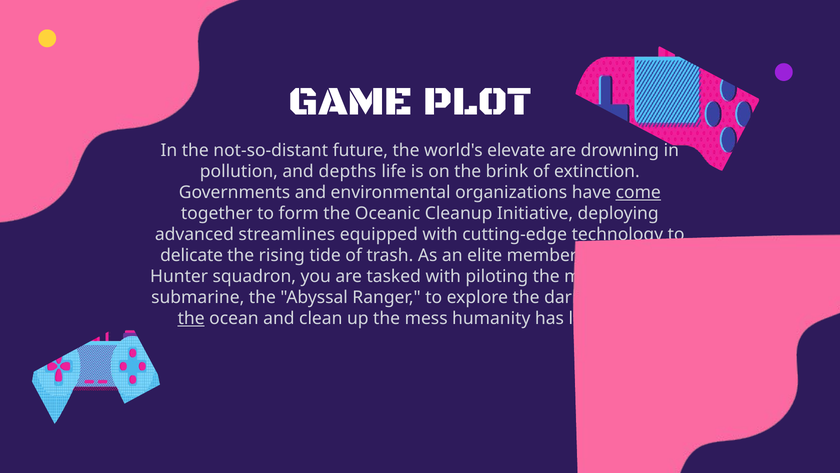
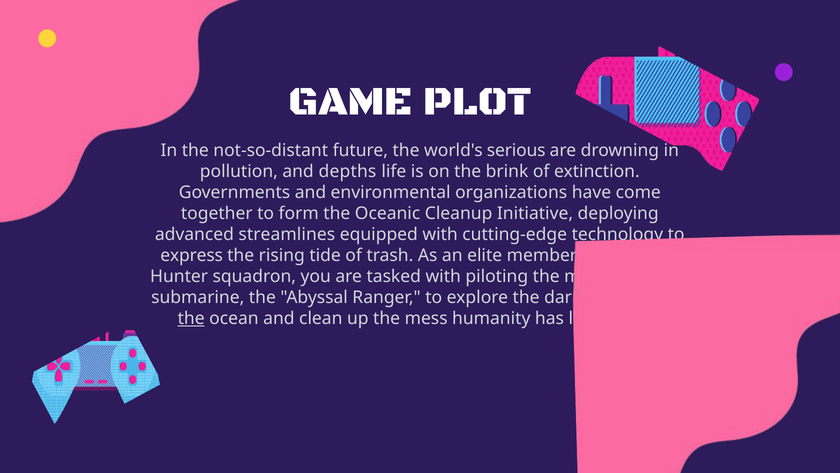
elevate: elevate -> serious (516, 150)
come underline: present -> none (638, 192)
delicate: delicate -> express (192, 255)
